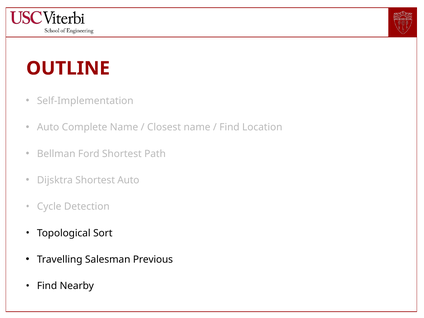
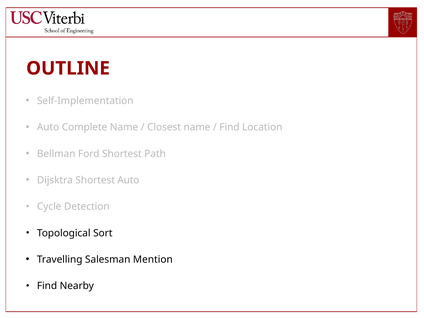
Previous: Previous -> Mention (153, 259)
